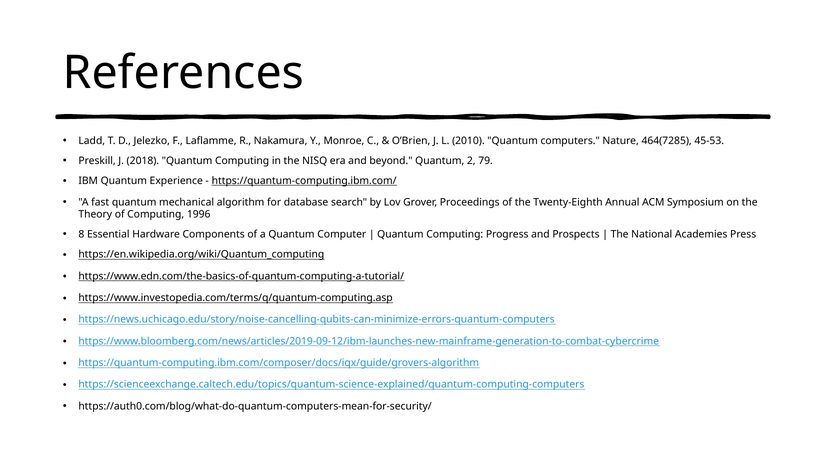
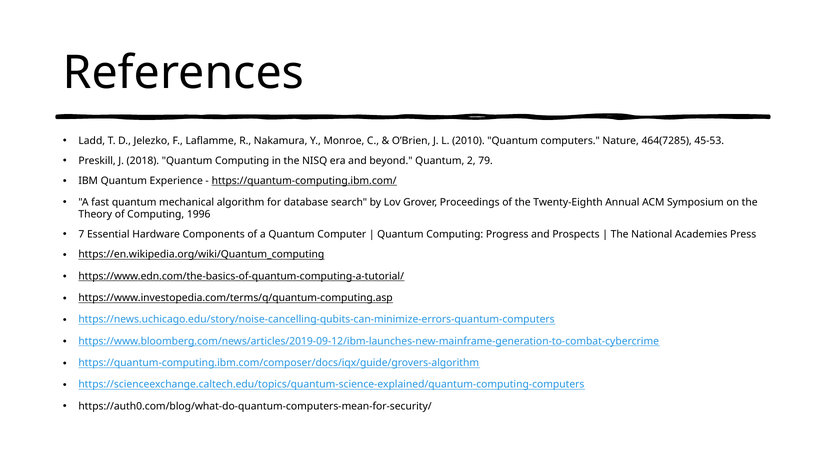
8: 8 -> 7 (81, 234)
